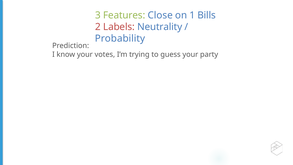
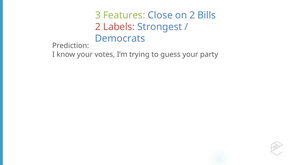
on 1: 1 -> 2 (192, 15)
Neutrality: Neutrality -> Strongest (160, 27)
Probability: Probability -> Democrats (120, 39)
